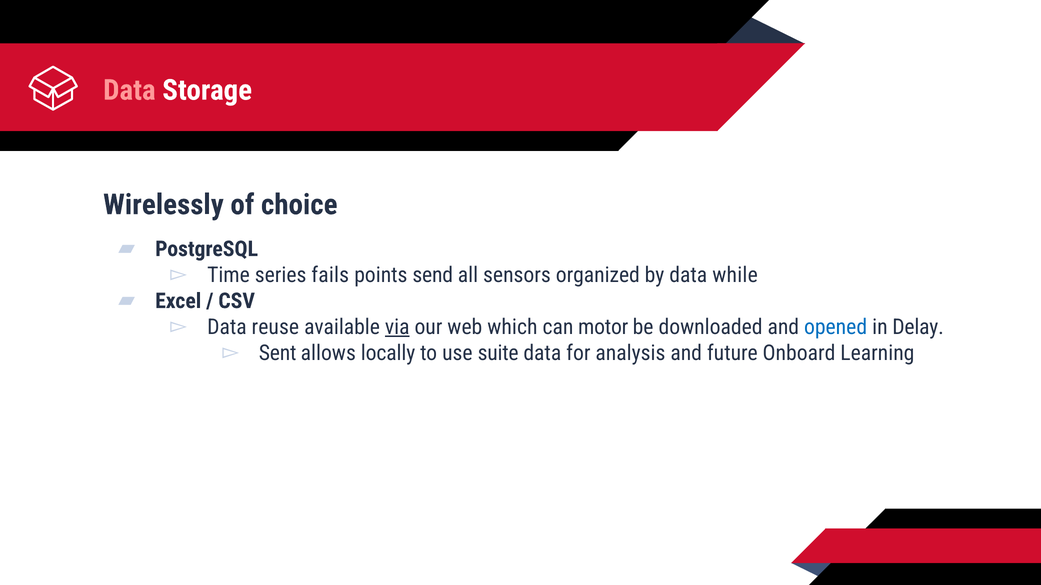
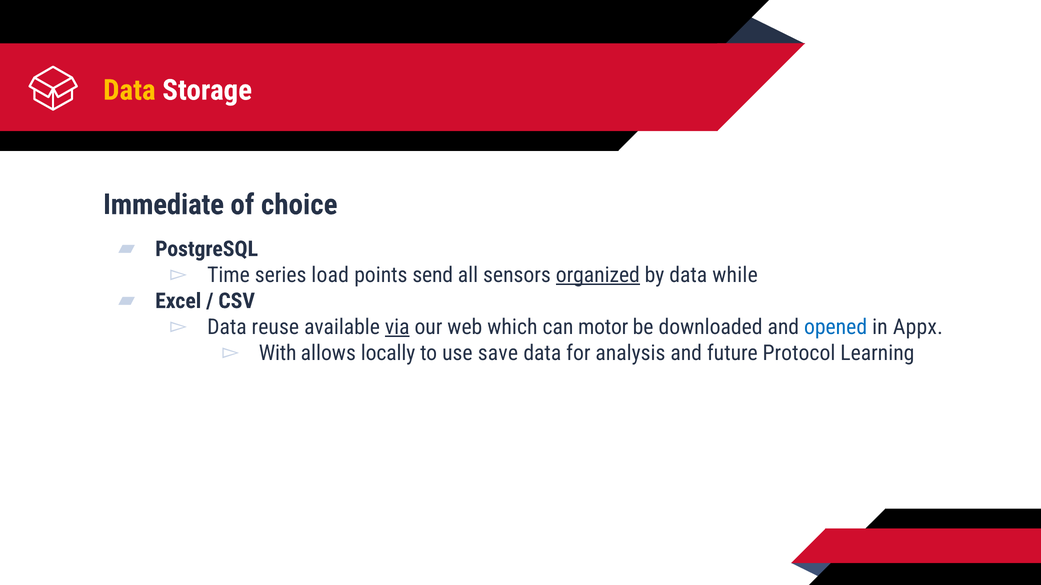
Data colour: pink -> yellow (129, 90)
Wirelessly: Wirelessly -> Immediate (164, 205)
fails: fails -> load (330, 275)
organized underline: none -> present (598, 275)
Delay: Delay -> Appx (918, 327)
Sent: Sent -> With (278, 353)
suite: suite -> save (498, 353)
Onboard: Onboard -> Protocol (799, 353)
